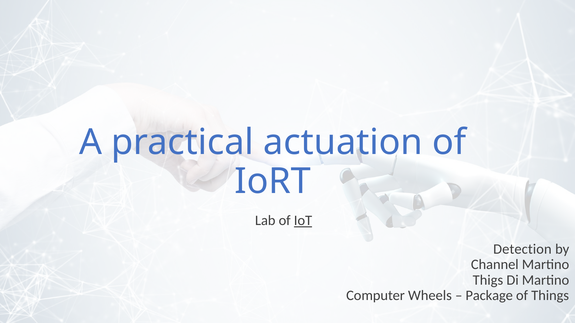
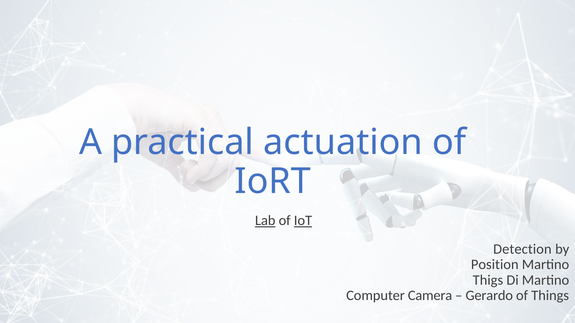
Lab underline: none -> present (265, 221)
Channel: Channel -> Position (495, 265)
Wheels: Wheels -> Camera (430, 296)
Package: Package -> Gerardo (489, 296)
